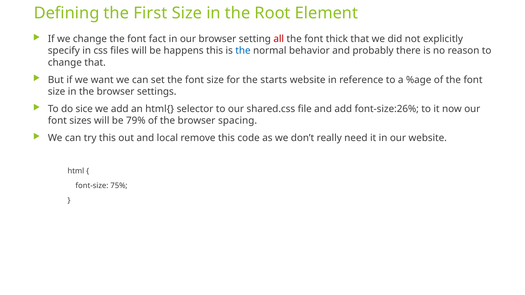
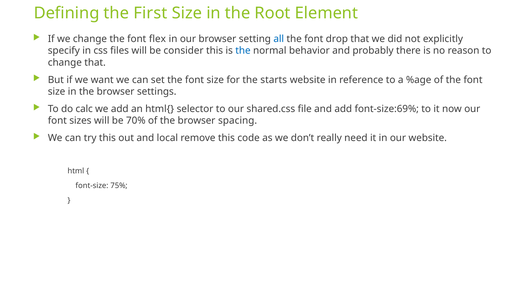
fact: fact -> flex (157, 39)
all colour: red -> blue (279, 39)
thick: thick -> drop (337, 39)
happens: happens -> consider (184, 51)
sice: sice -> calc (84, 109)
font-size:26%: font-size:26% -> font-size:69% (387, 109)
79%: 79% -> 70% (136, 121)
